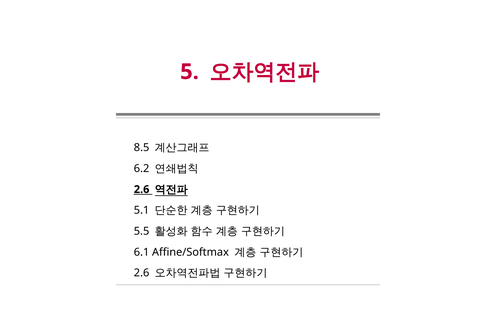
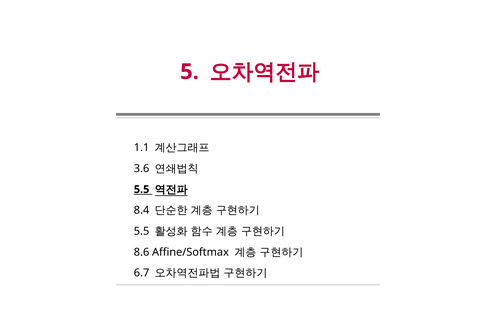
8.5: 8.5 -> 1.1 (142, 148)
6.2: 6.2 -> 3.6 (142, 169)
2.6: 2.6 -> 5.5 (142, 190)
5.1: 5.1 -> 8.4 (142, 211)
6.1: 6.1 -> 8.6 (142, 252)
2.6: 2.6 -> 6.7 (142, 273)
